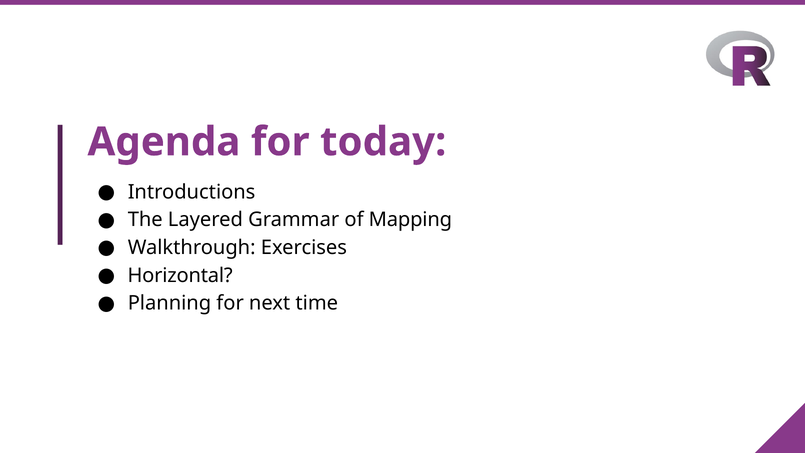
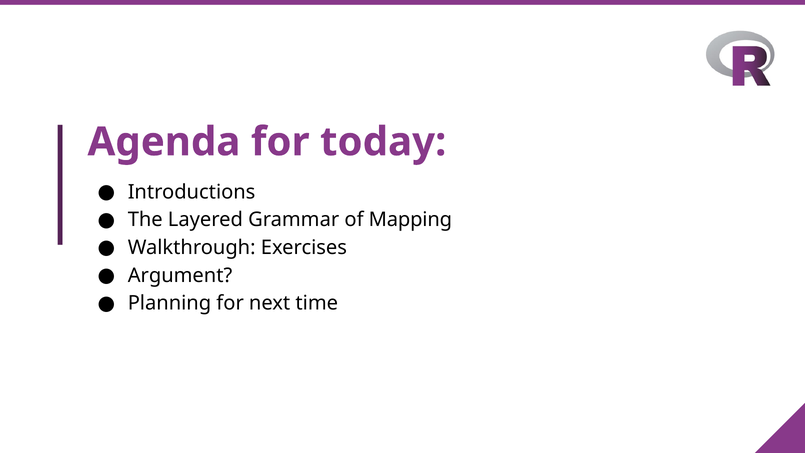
Horizontal: Horizontal -> Argument (180, 275)
